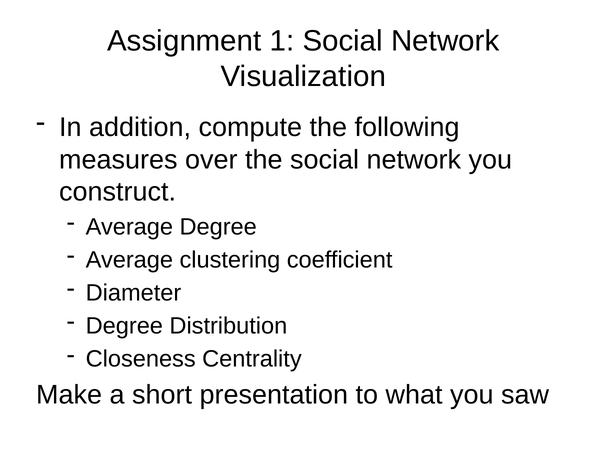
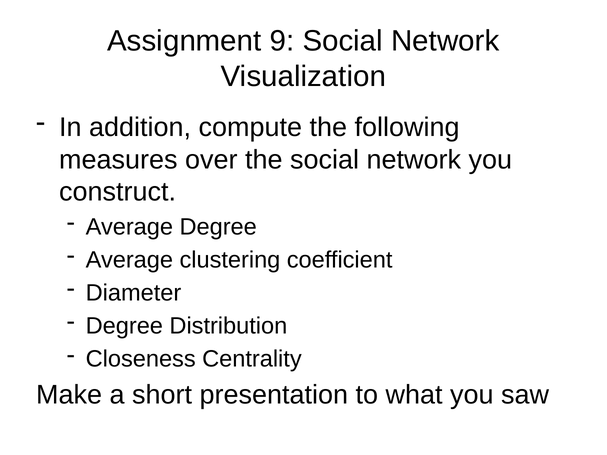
1: 1 -> 9 (282, 41)
